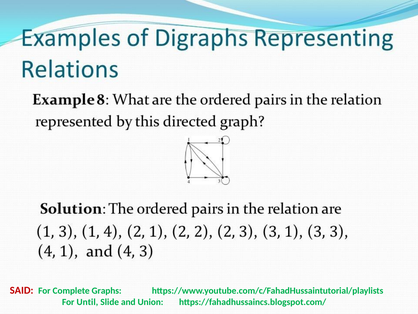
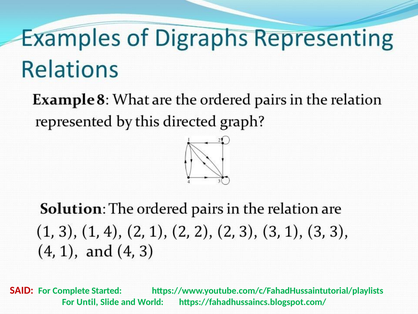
Graphs: Graphs -> Started (107, 290)
Union: Union -> World (151, 302)
